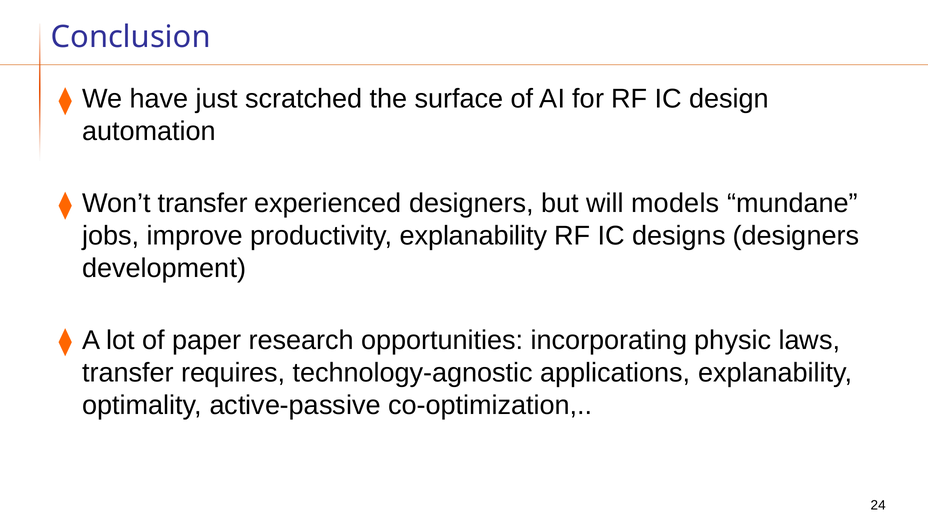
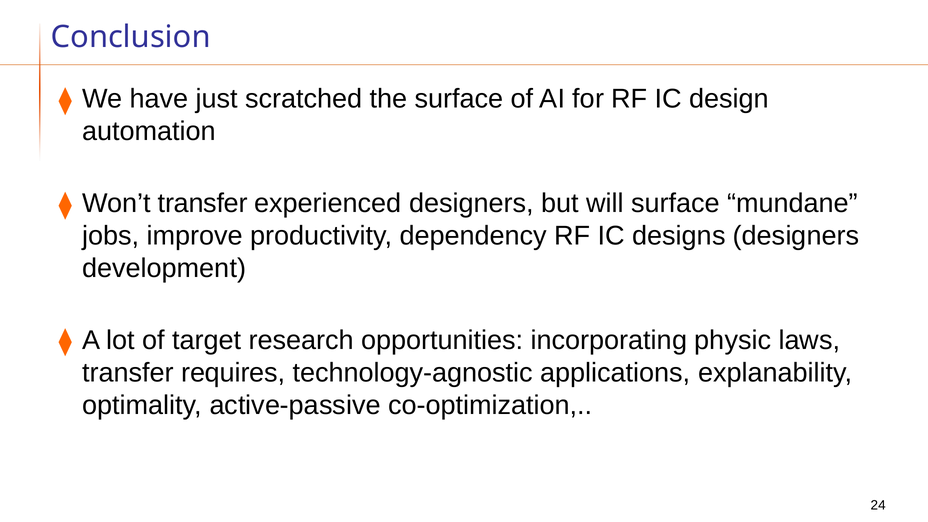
will models: models -> surface (675, 203)
productivity explanability: explanability -> dependency (473, 236)
paper: paper -> target (207, 340)
